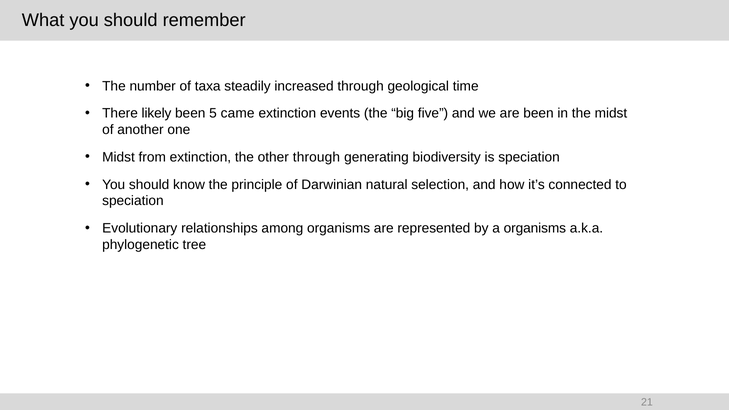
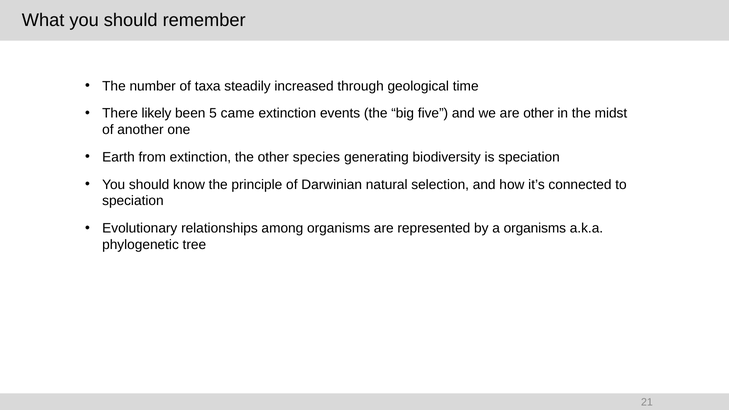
are been: been -> other (539, 113)
Midst: Midst -> Earth (118, 157)
other through: through -> species (316, 157)
